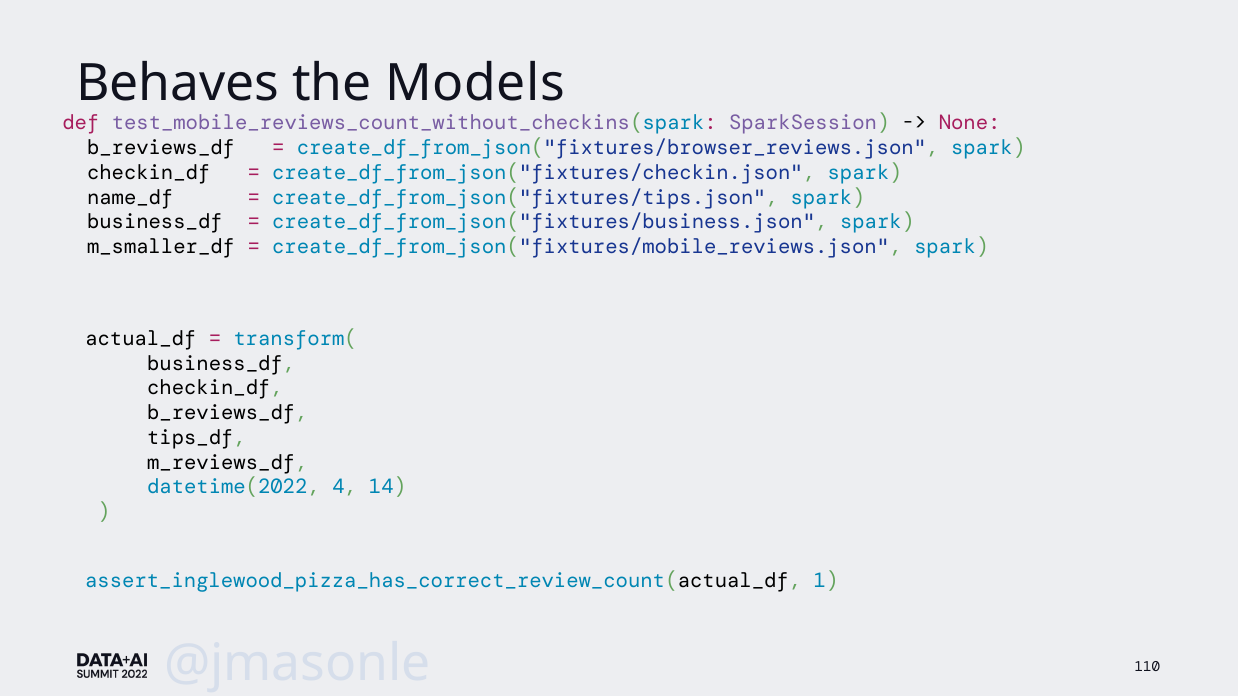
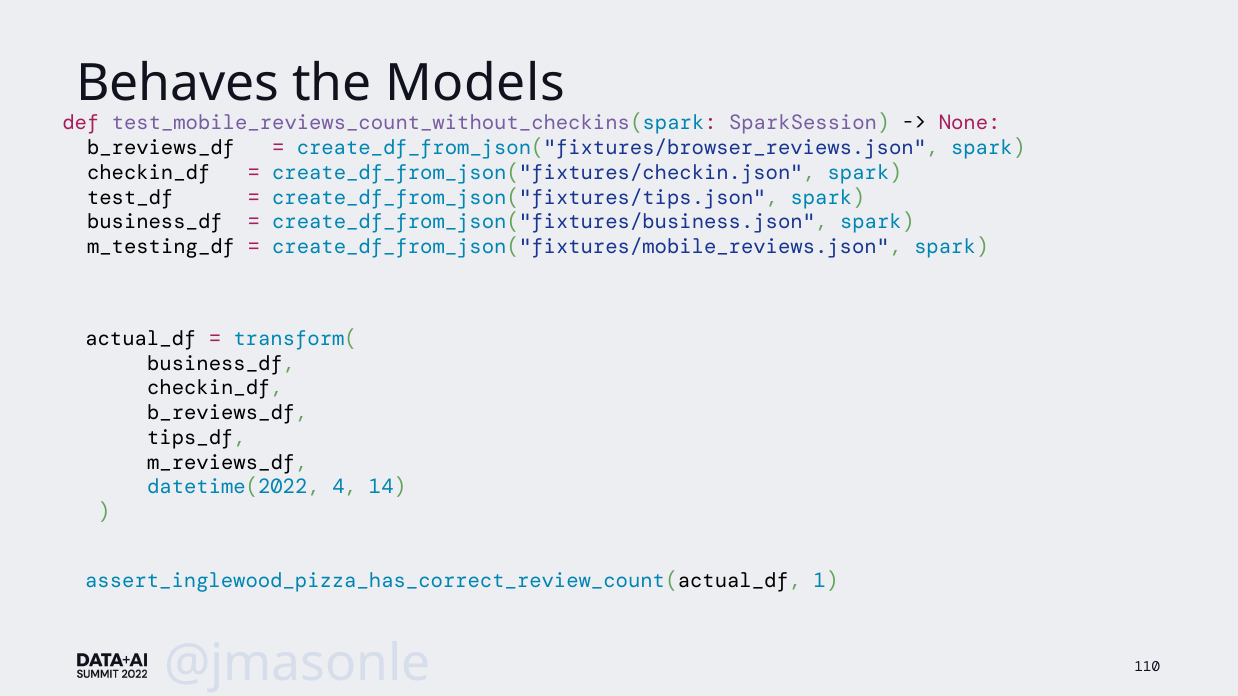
name_df: name_df -> test_df (130, 197)
m_smaller_df: m_smaller_df -> m_testing_df (161, 247)
